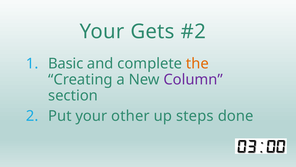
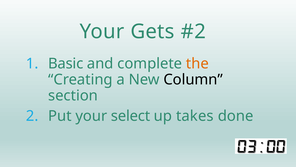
Column colour: purple -> black (193, 79)
other: other -> select (131, 116)
steps: steps -> takes (195, 116)
